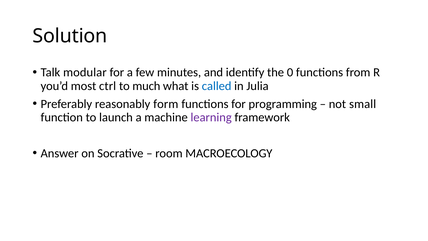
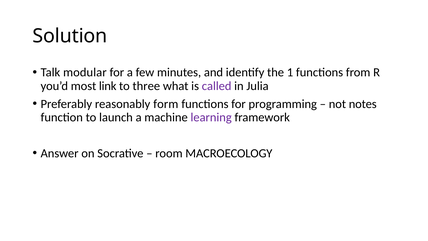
0: 0 -> 1 (290, 72)
ctrl: ctrl -> link (108, 86)
much: much -> three (146, 86)
called colour: blue -> purple (217, 86)
small: small -> notes (363, 104)
